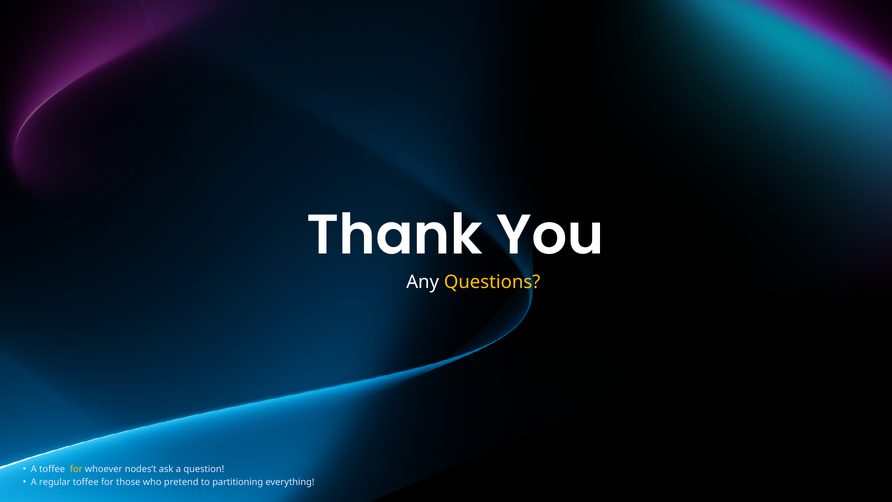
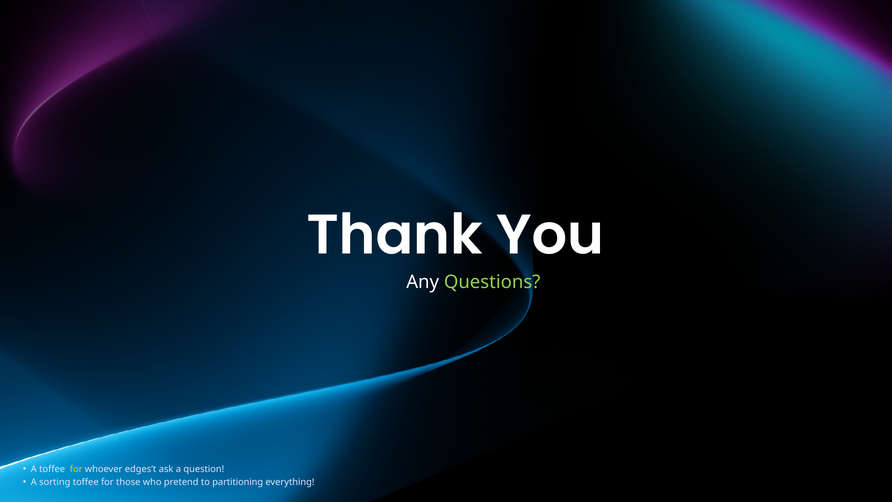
Questions colour: yellow -> light green (492, 282)
nodes’t: nodes’t -> edges’t (141, 469)
regular: regular -> sorting (55, 482)
